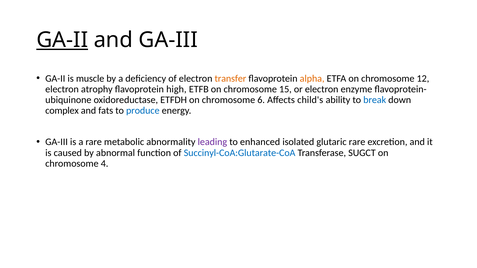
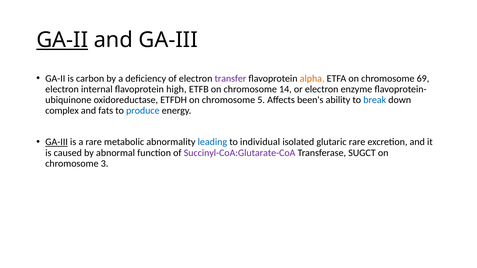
muscle: muscle -> carbon (90, 79)
transfer colour: orange -> purple (230, 79)
12: 12 -> 69 (423, 79)
atrophy: atrophy -> internal (97, 89)
15: 15 -> 14 (285, 89)
6: 6 -> 5 (261, 100)
child's: child's -> been's (310, 100)
GA-III underline: none -> present (57, 142)
leading colour: purple -> blue (212, 142)
enhanced: enhanced -> individual (260, 142)
Succinyl-CoA:Glutarate-CoA colour: blue -> purple (240, 153)
4: 4 -> 3 (105, 164)
